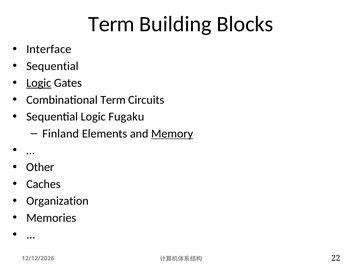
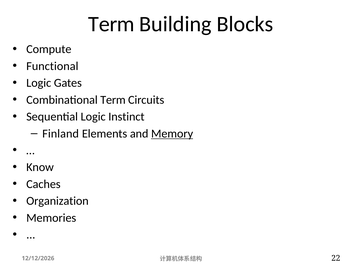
Interface: Interface -> Compute (49, 49)
Sequential: Sequential -> Functional (52, 66)
Logic underline: present -> none (39, 83)
Fugaku: Fugaku -> Instinct (126, 117)
Other: Other -> Know (40, 168)
